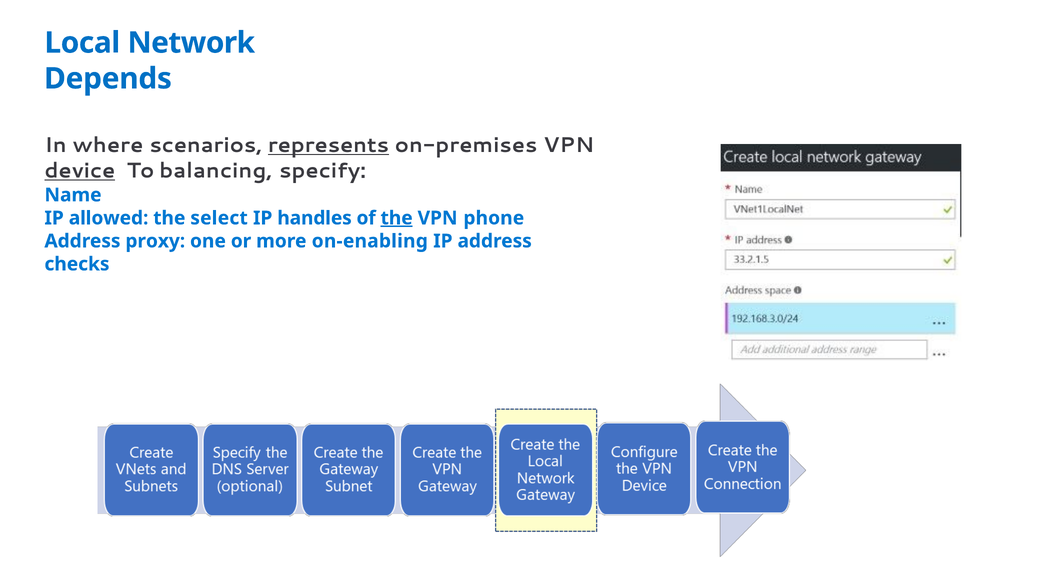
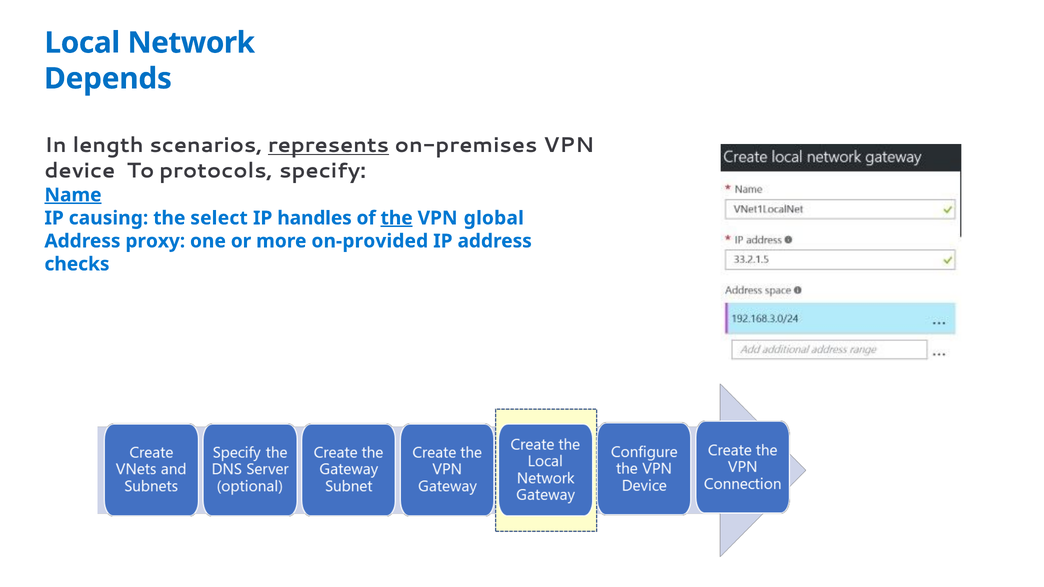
where: where -> length (108, 145)
device underline: present -> none (80, 171)
balancing: balancing -> protocols (216, 171)
Name underline: none -> present (73, 195)
allowed: allowed -> causing (109, 218)
phone: phone -> global (494, 218)
on-enabling: on-enabling -> on-provided (370, 241)
